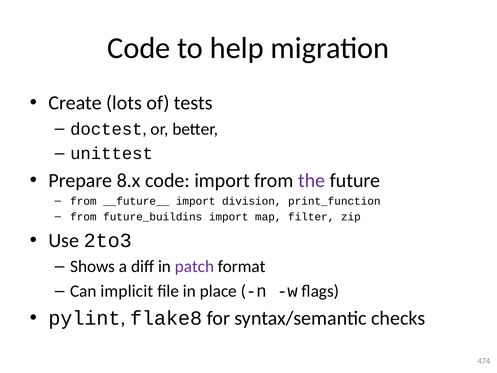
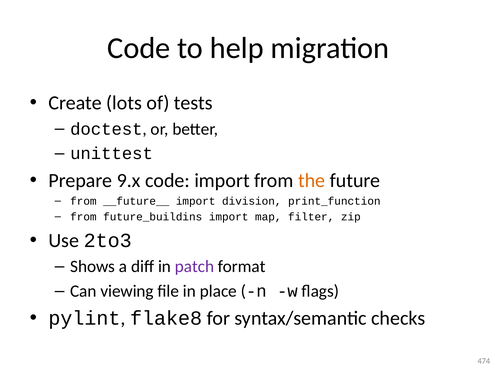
8.x: 8.x -> 9.x (129, 180)
the colour: purple -> orange (312, 180)
implicit: implicit -> viewing (127, 291)
